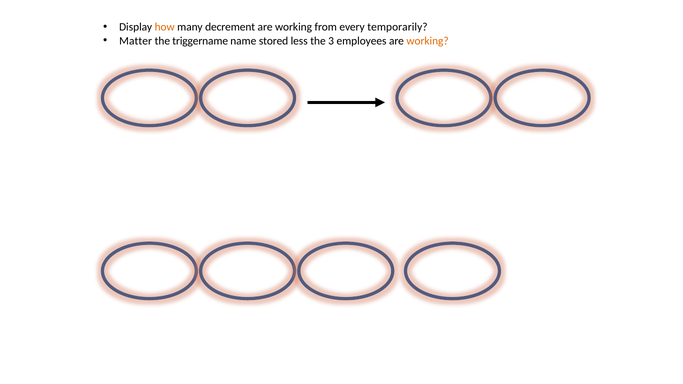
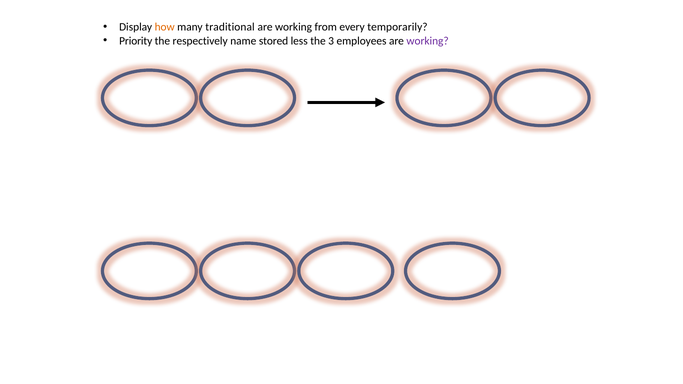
decrement: decrement -> traditional (230, 27)
Matter: Matter -> Priority (136, 41)
triggername: triggername -> respectively (200, 41)
working colour: orange -> purple (428, 41)
